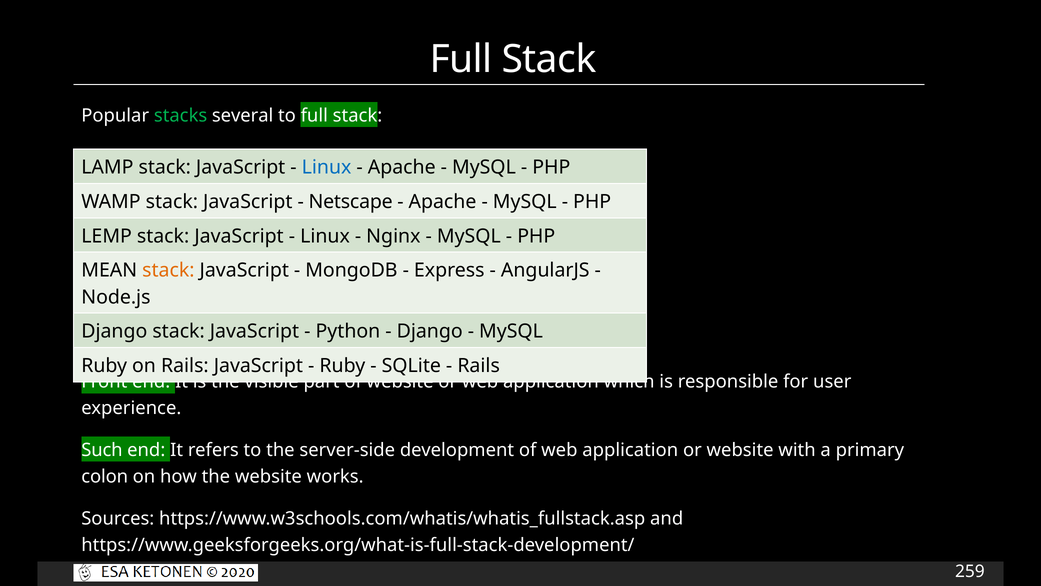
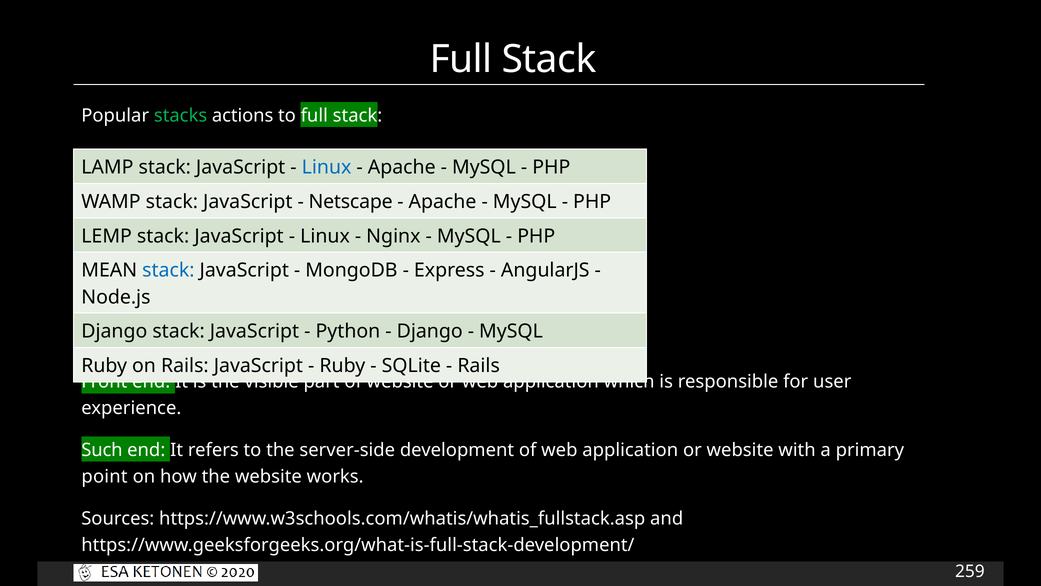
several: several -> actions (243, 115)
stack colour: orange -> blue (168, 270)
colon: colon -> point (105, 476)
